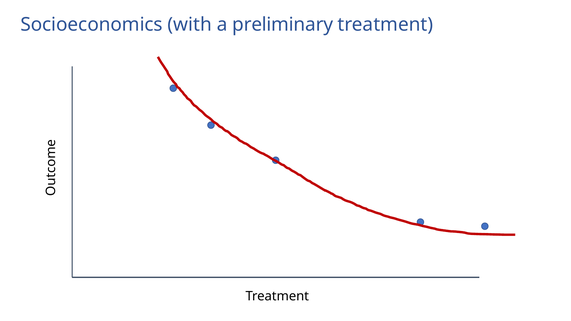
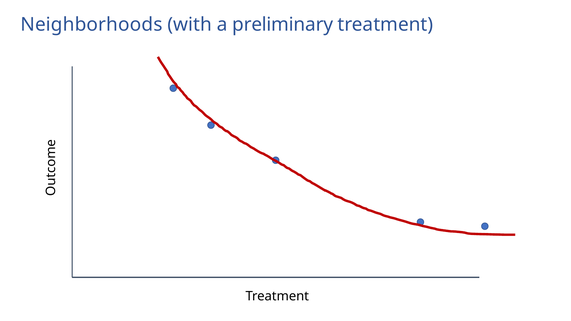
Socioeconomics: Socioeconomics -> Neighborhoods (91, 25)
